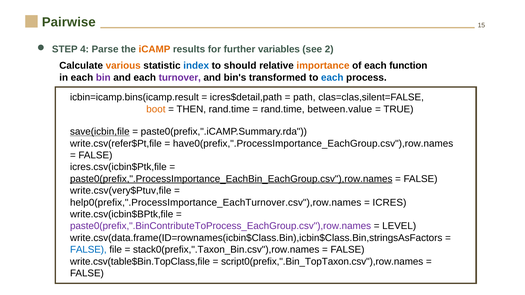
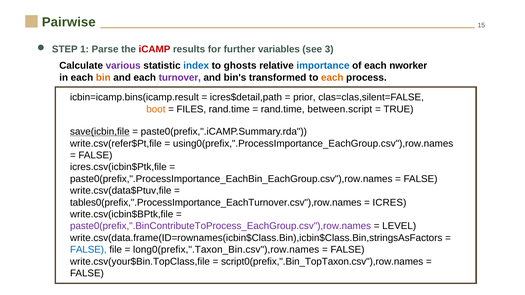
4: 4 -> 1 (85, 49)
iCAMP colour: orange -> red (154, 49)
2: 2 -> 3 (329, 49)
various colour: orange -> purple (123, 66)
should: should -> ghosts (240, 66)
importance colour: orange -> blue (323, 66)
function: function -> nworker (408, 66)
bin colour: purple -> orange (103, 78)
each colour: blue -> orange (332, 78)
path: path -> prior (304, 97)
THEN: THEN -> FILES (191, 109)
between.value: between.value -> between.script (340, 109)
have0(prefix,".ProcessImportance_EachGroup.csv"),row.names: have0(prefix,".ProcessImportance_EachGroup.csv"),row.names -> using0(prefix,".ProcessImportance_EachGroup.csv"),row.names (313, 144)
paste0(prefix,".ProcessImportance_EachBin_EachGroup.csv"),row.names underline: present -> none (231, 179)
write.csv(very$Ptuv,file: write.csv(very$Ptuv,file -> write.csv(data$Ptuv,file (121, 191)
help0(prefix,".ProcessImportance_EachTurnover.csv"),row.names: help0(prefix,".ProcessImportance_EachTurnover.csv"),row.names -> tables0(prefix,".ProcessImportance_EachTurnover.csv"),row.names (216, 203)
stack0(prefix,".Taxon_Bin.csv"),row.names: stack0(prefix,".Taxon_Bin.csv"),row.names -> long0(prefix,".Taxon_Bin.csv"),row.names (226, 250)
write.csv(table$Bin.TopClass,file: write.csv(table$Bin.TopClass,file -> write.csv(your$Bin.TopClass,file (140, 262)
